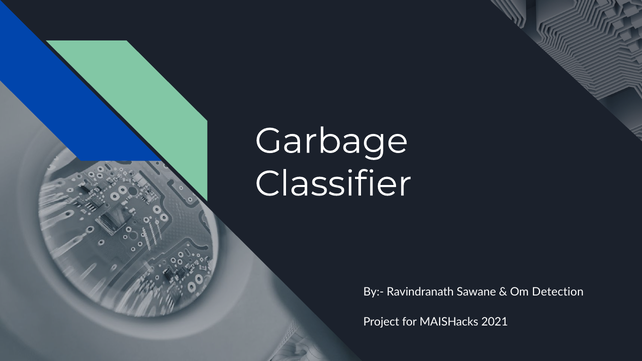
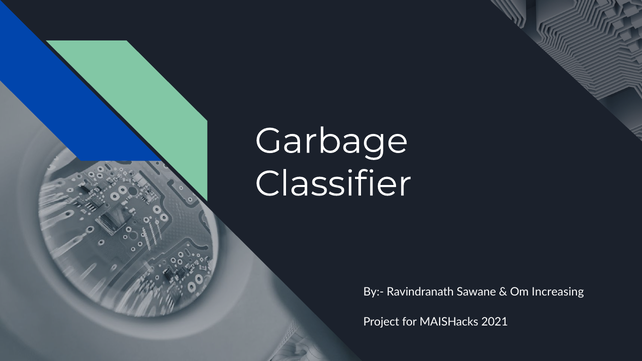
Detection: Detection -> Increasing (558, 292)
